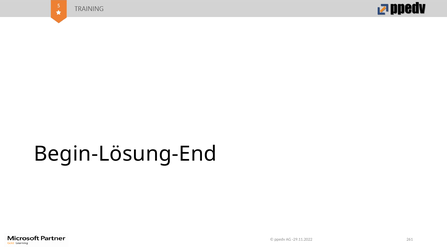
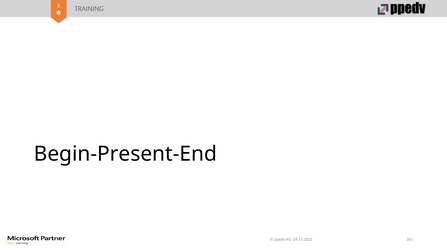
Begin-Lösung-End: Begin-Lösung-End -> Begin-Present-End (125, 154)
